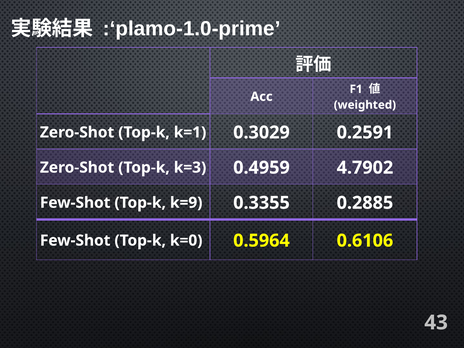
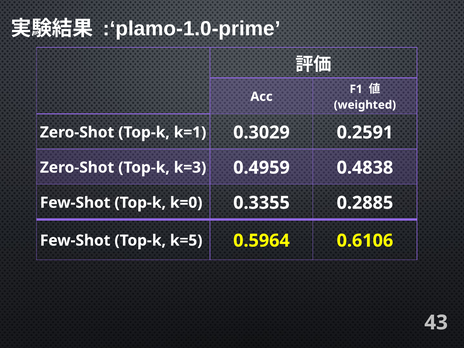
4.7902: 4.7902 -> 0.4838 (365, 168)
k=9: k=9 -> k=0 (186, 203)
k=0: k=0 -> k=5 (186, 240)
